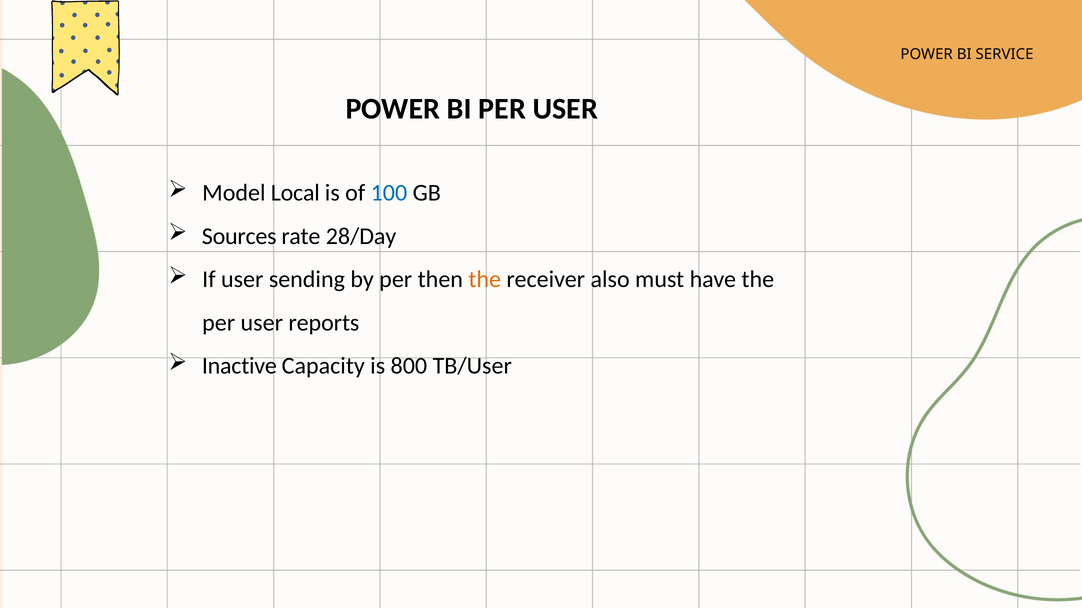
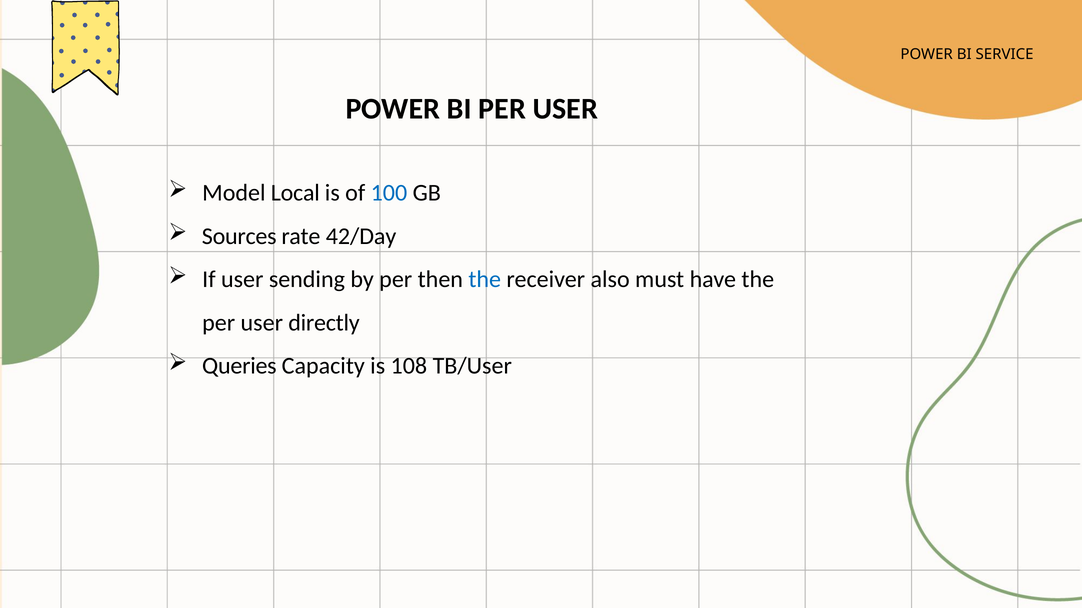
28/Day: 28/Day -> 42/Day (361, 237)
the colour: orange -> blue (485, 280)
reports: reports -> directly (324, 323)
Inactive: Inactive -> Queries (239, 366)
800: 800 -> 108 (409, 366)
